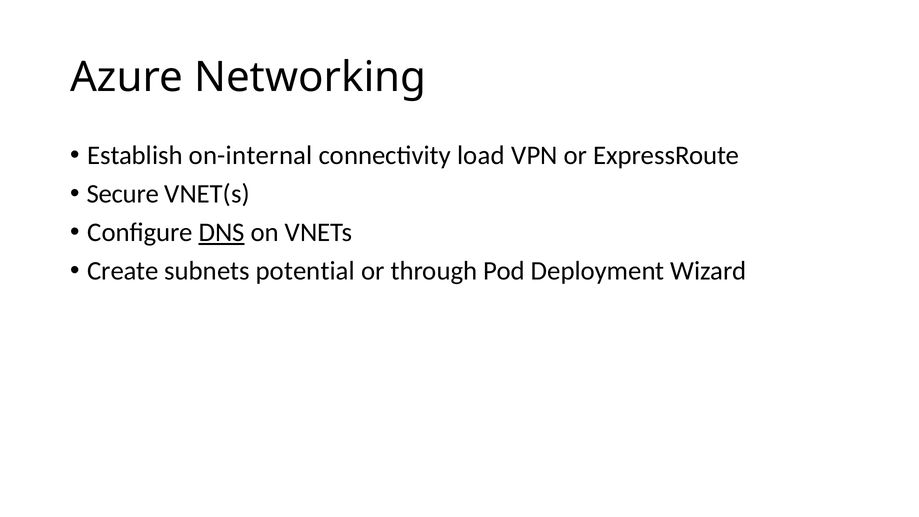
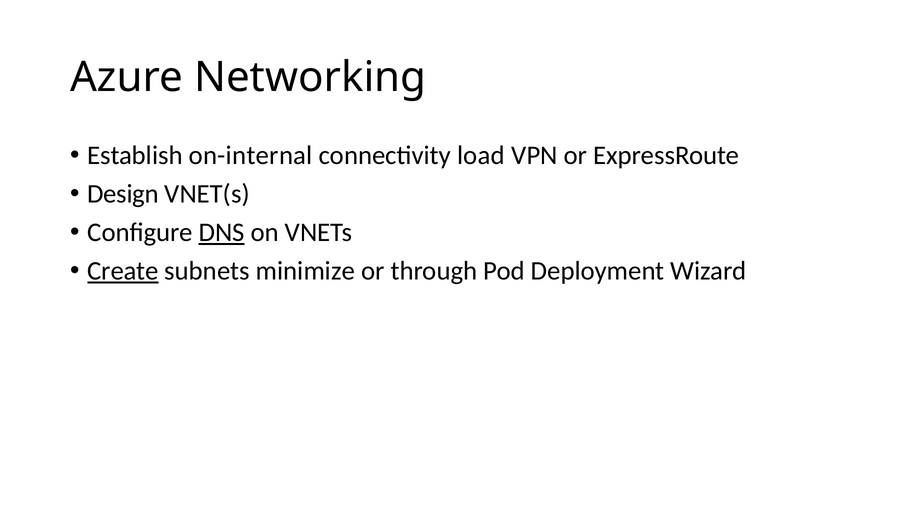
Secure: Secure -> Design (123, 194)
Create underline: none -> present (123, 271)
potential: potential -> minimize (305, 271)
